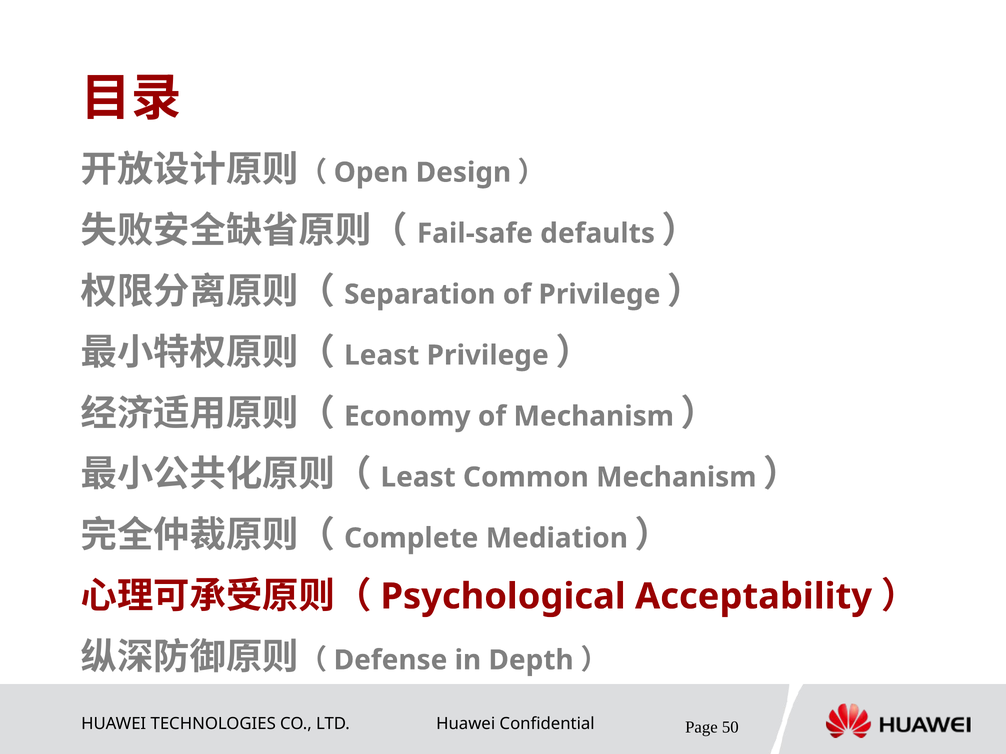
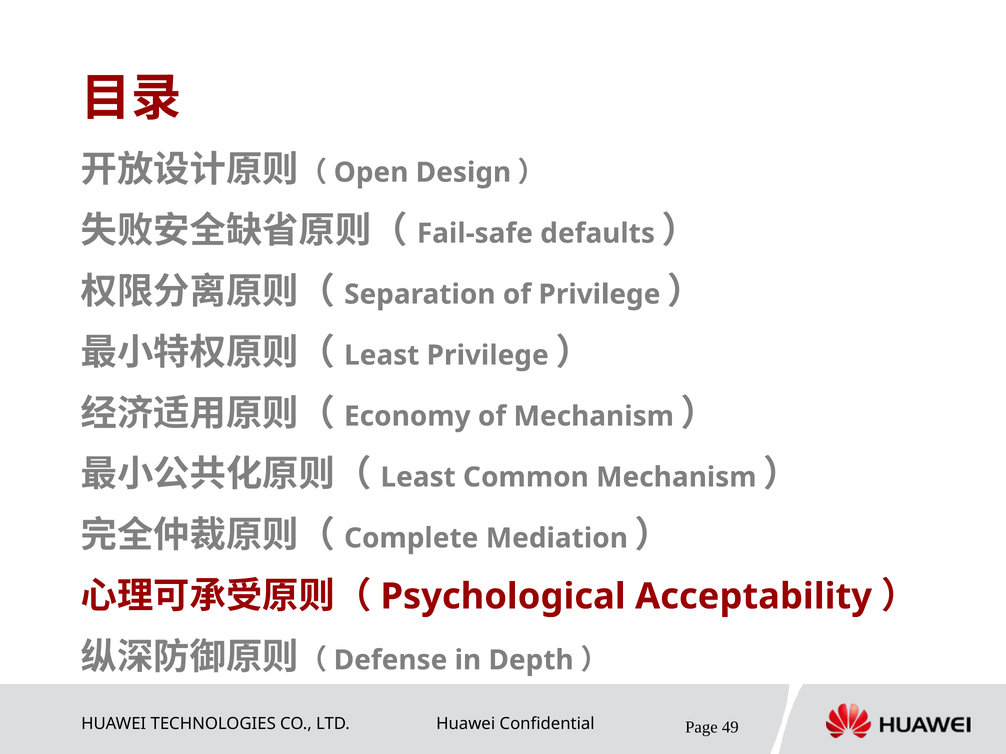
50: 50 -> 49 (730, 728)
